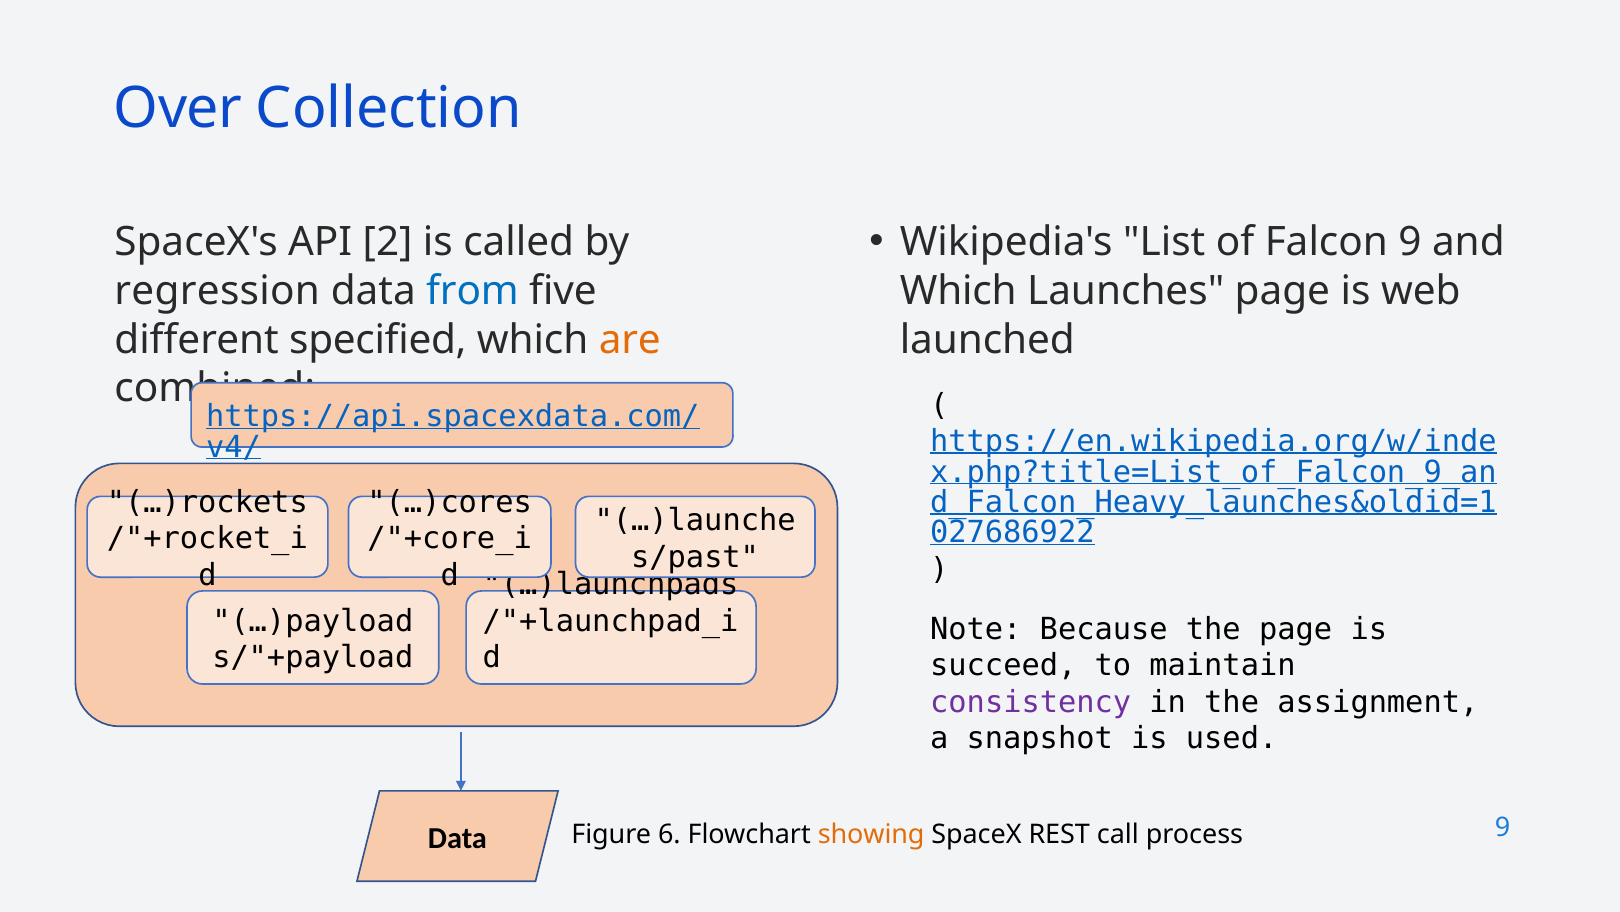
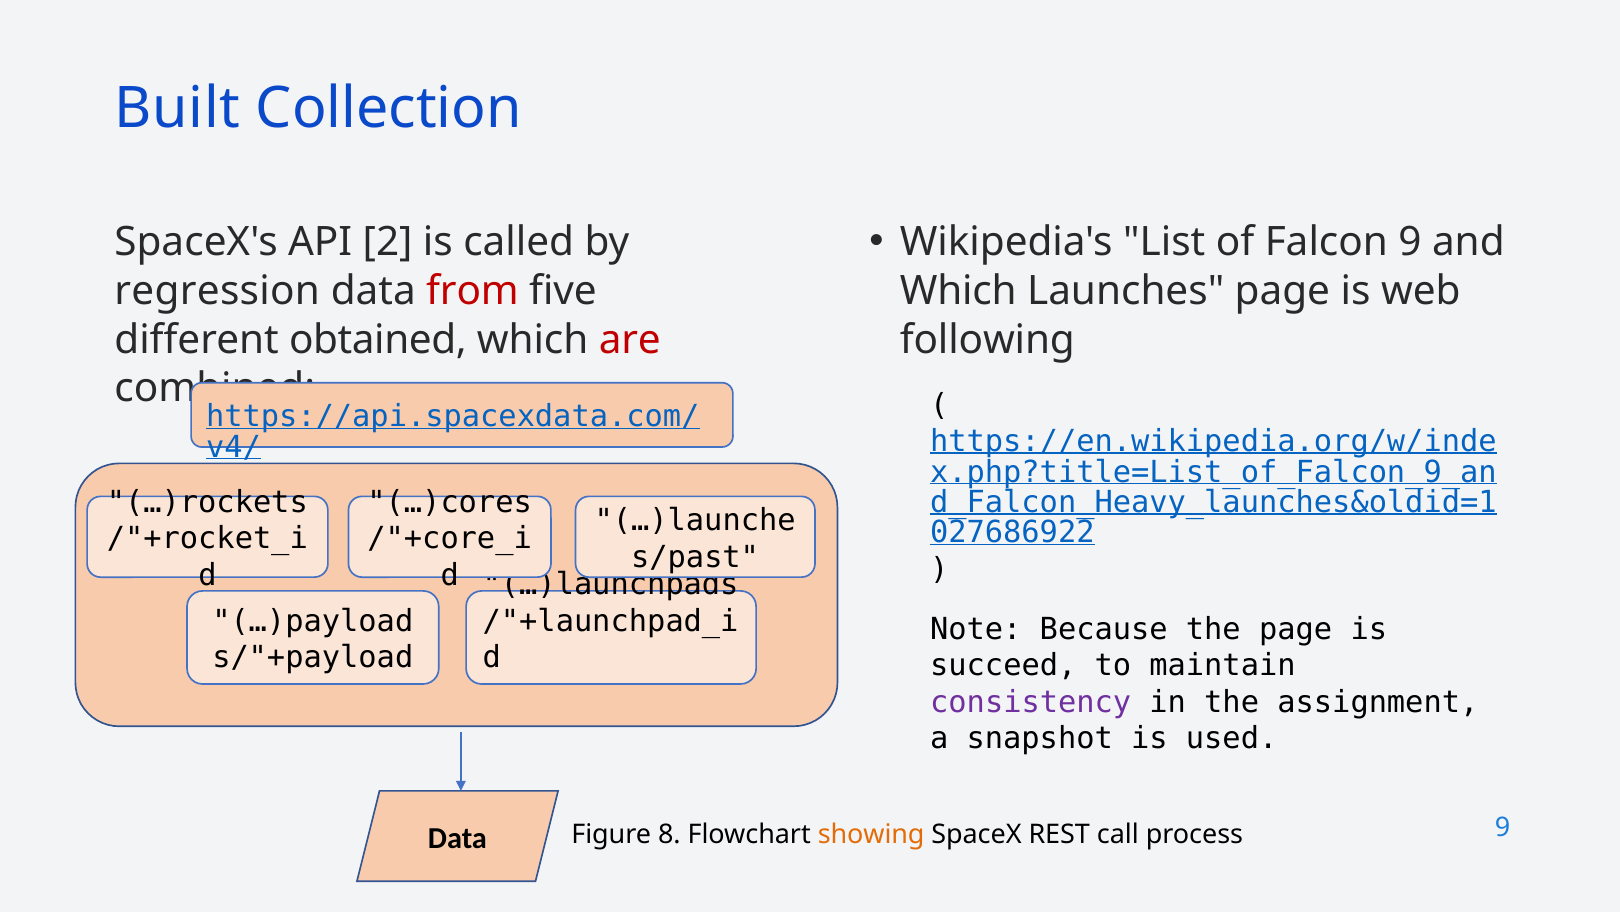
Over: Over -> Built (177, 108)
from colour: blue -> red (473, 291)
launched: launched -> following (987, 339)
specified: specified -> obtained (378, 339)
are colour: orange -> red (630, 339)
6: 6 -> 8 (669, 834)
